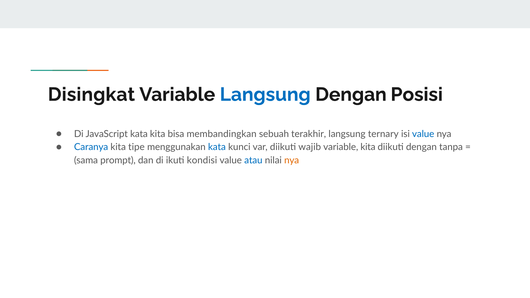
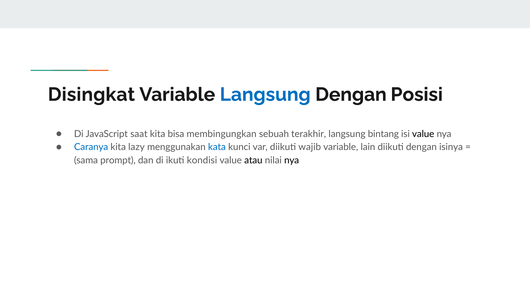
JavaScript kata: kata -> saat (139, 134)
membandingkan: membandingkan -> membingungkan (222, 134)
ternary: ternary -> bintang (383, 134)
value colour: blue -> black (423, 134)
tipe: tipe -> lazy (136, 147)
variable kita: kita -> lain (368, 147)
tanpa: tanpa -> isinya (451, 147)
atau colour: blue -> black (253, 160)
nya colour: orange -> black (292, 160)
